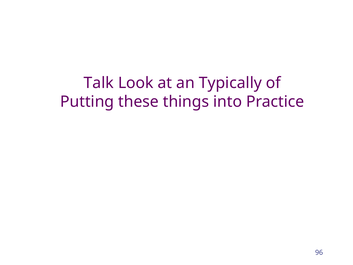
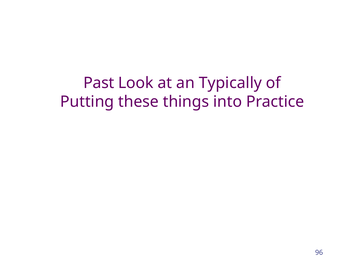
Talk: Talk -> Past (99, 83)
